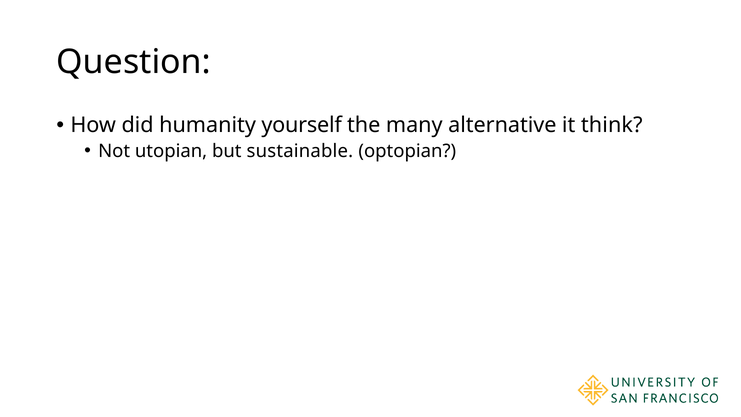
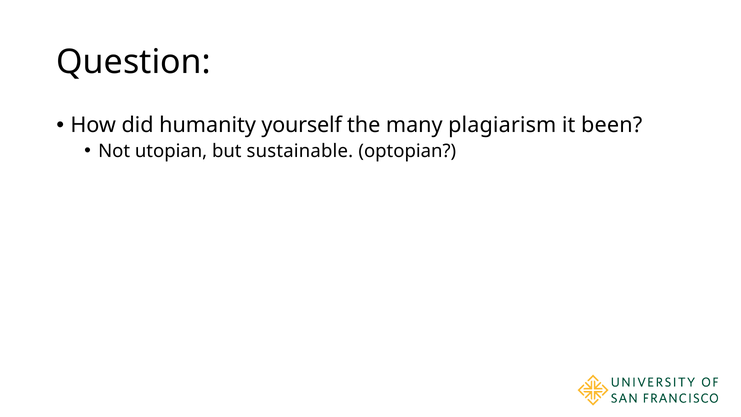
alternative: alternative -> plagiarism (502, 125)
think: think -> been (612, 125)
